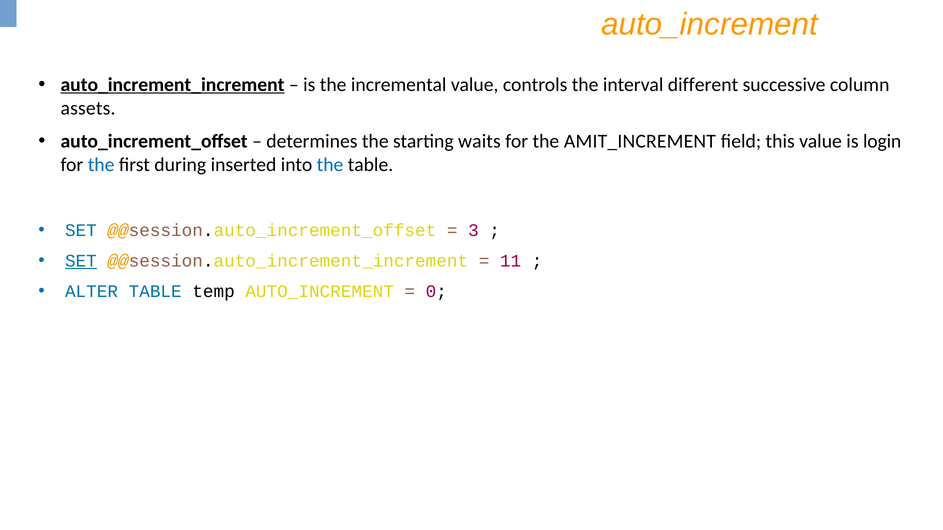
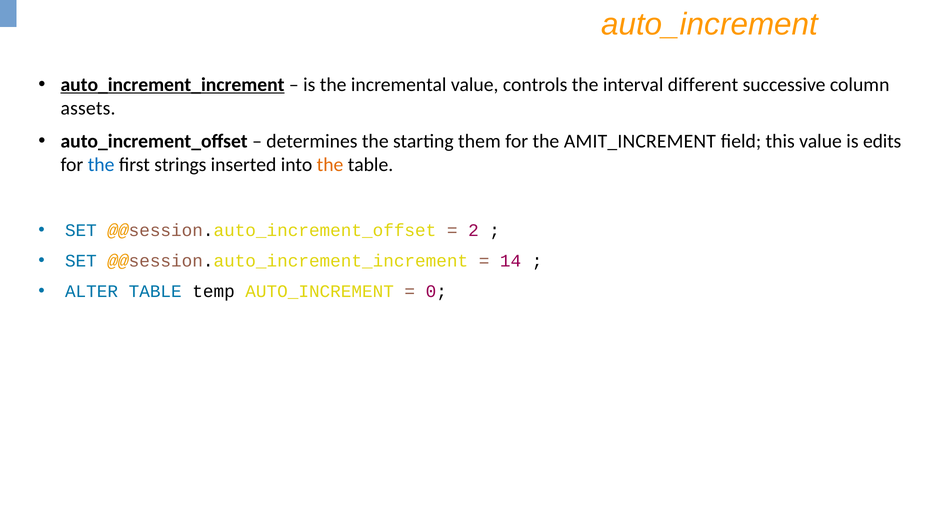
waits: waits -> them (479, 141)
login: login -> edits (882, 141)
during: during -> strings (180, 165)
the colour: blue -> orange (330, 165)
3: 3 -> 2 (473, 230)
SET underline: present -> none (81, 261)
11: 11 -> 14 (511, 261)
